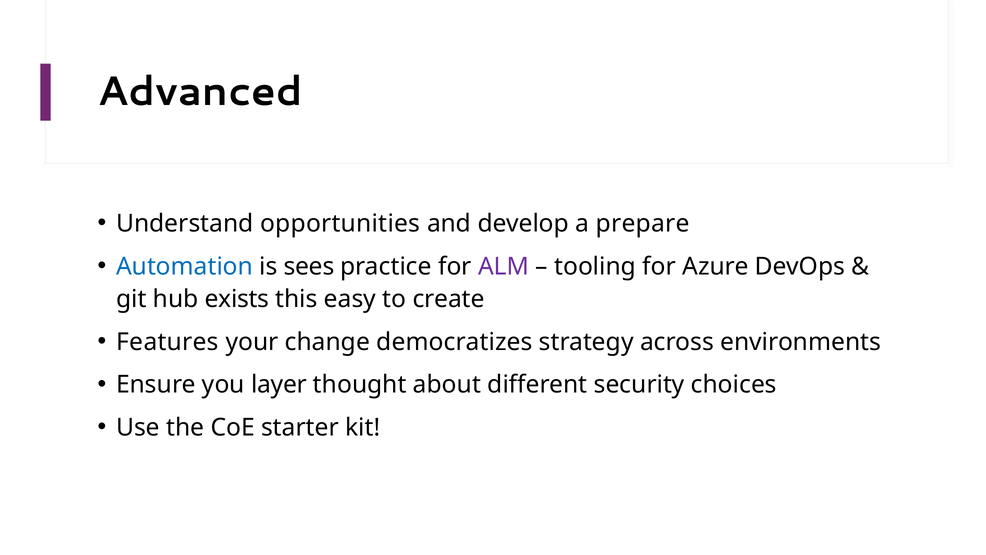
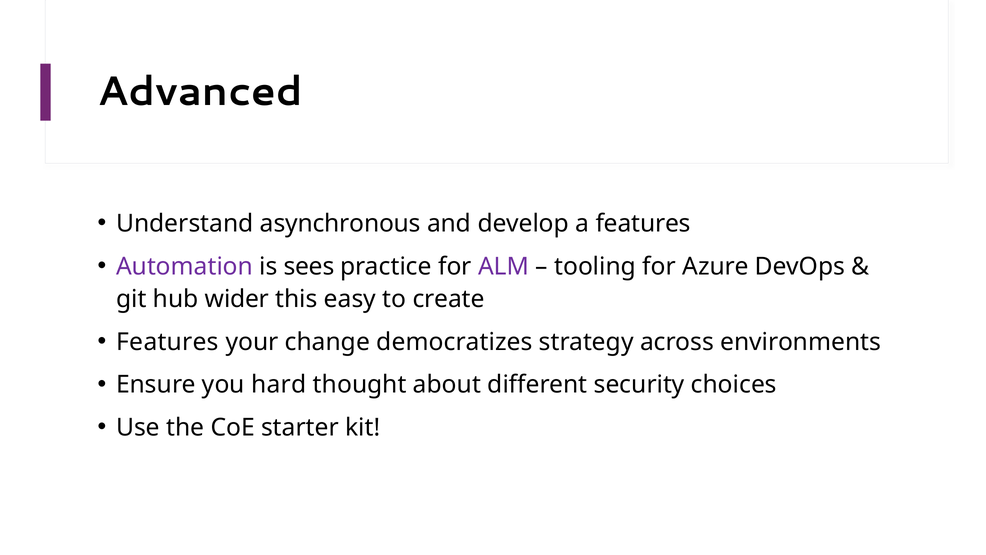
opportunities: opportunities -> asynchronous (340, 224)
a prepare: prepare -> features (643, 224)
Automation colour: blue -> purple (185, 266)
exists: exists -> wider (237, 299)
layer: layer -> hard (279, 384)
